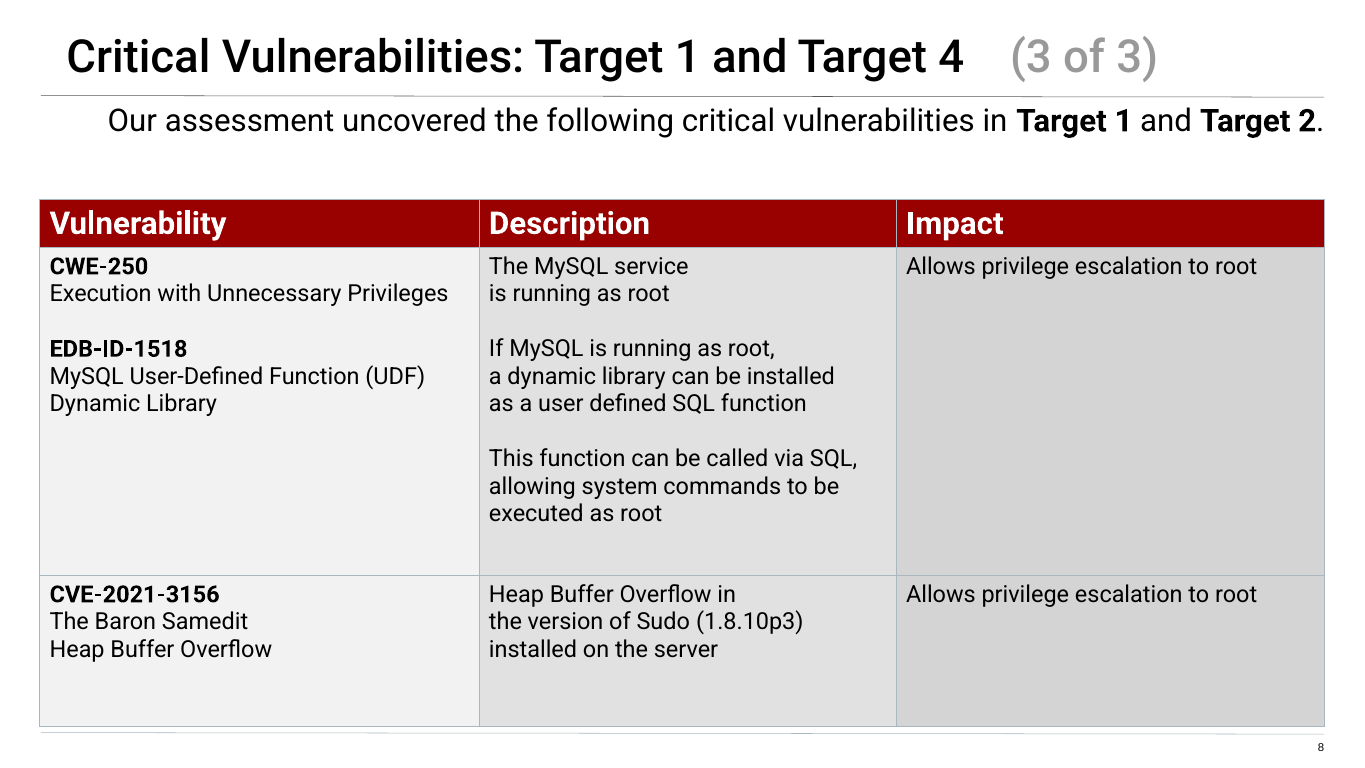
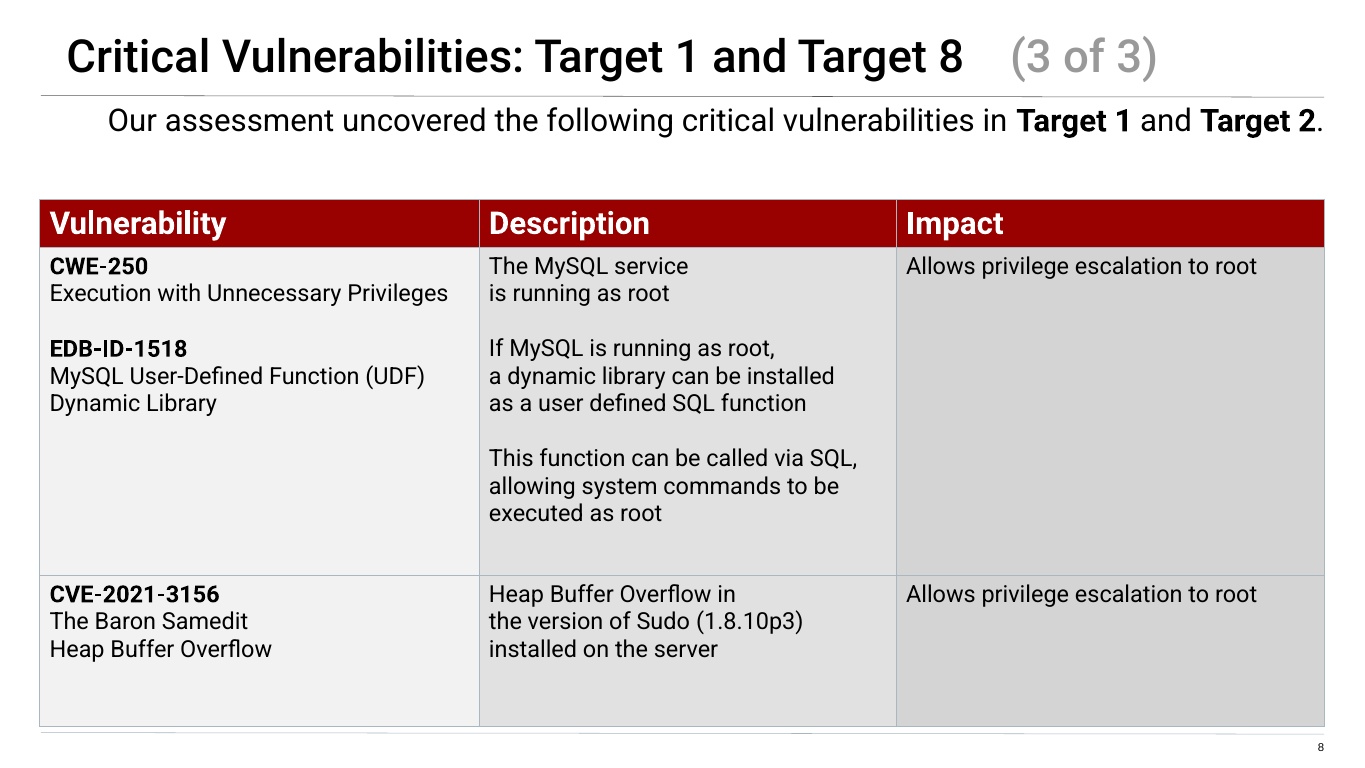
Target 4: 4 -> 8 (951, 58)
